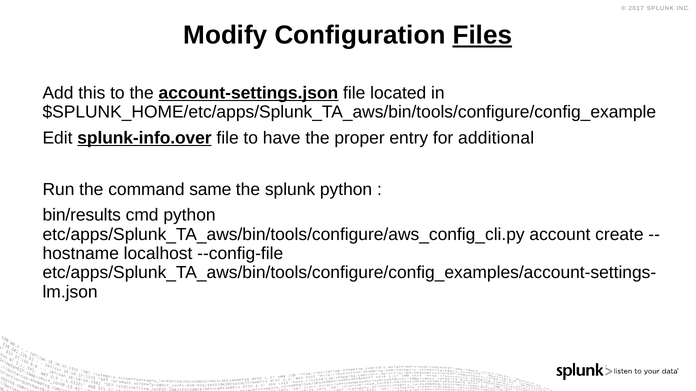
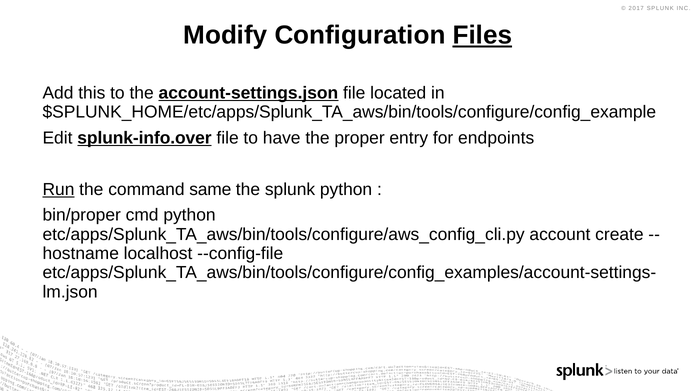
additional: additional -> endpoints (496, 138)
Run underline: none -> present (58, 190)
bin/results: bin/results -> bin/proper (82, 215)
